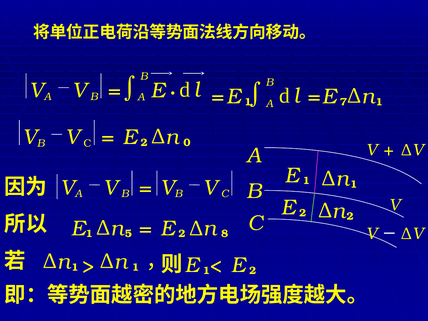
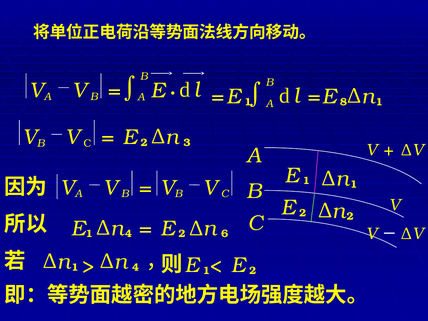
7: 7 -> 8 (343, 102)
0: 0 -> 3 (187, 143)
1 5: 5 -> 4 (128, 234)
8: 8 -> 6 (225, 234)
1: 1 -> 4 (136, 267)
